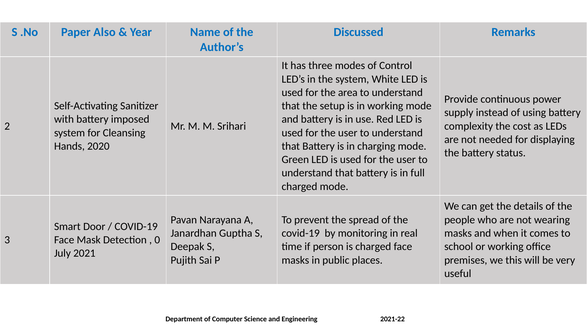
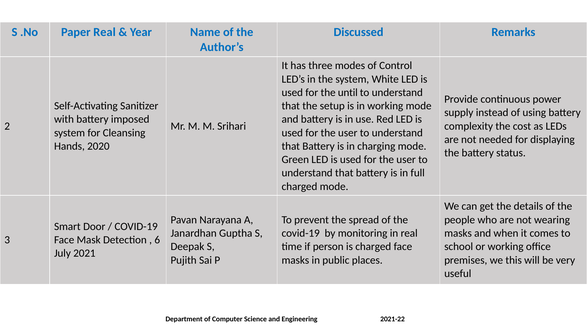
Paper Also: Also -> Real (104, 32)
area: area -> until (348, 93)
0: 0 -> 6 (157, 240)
